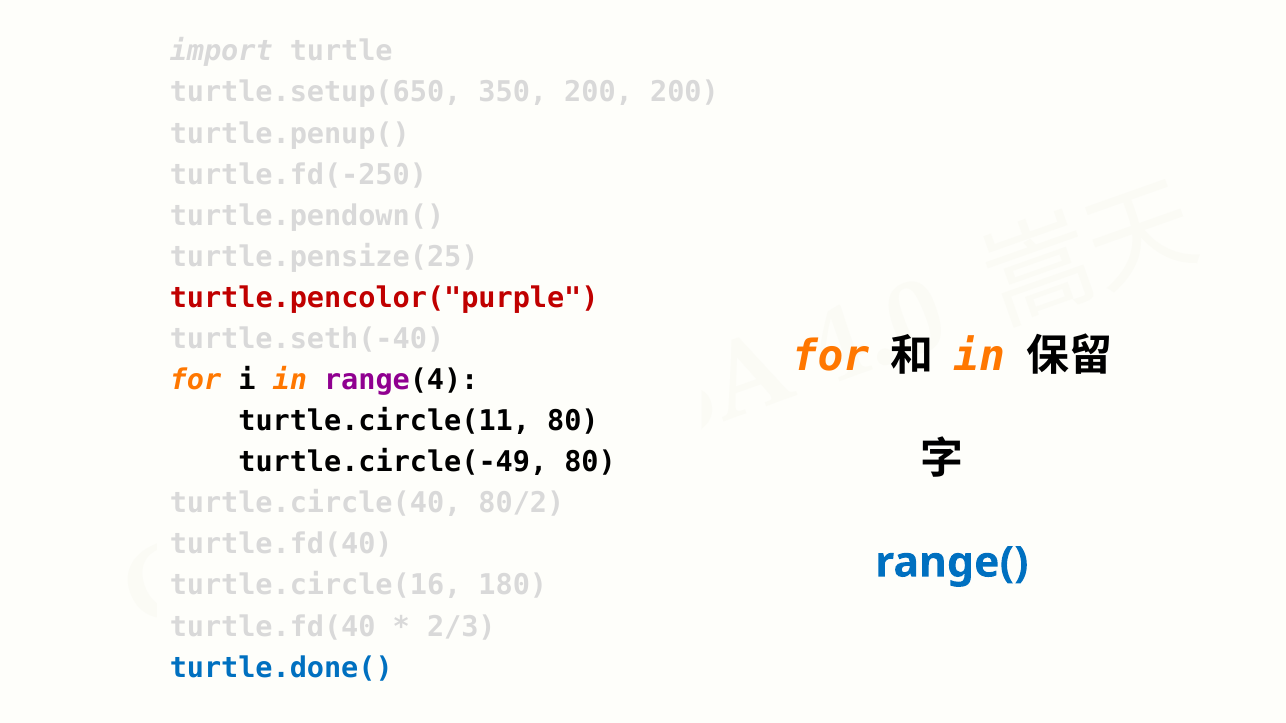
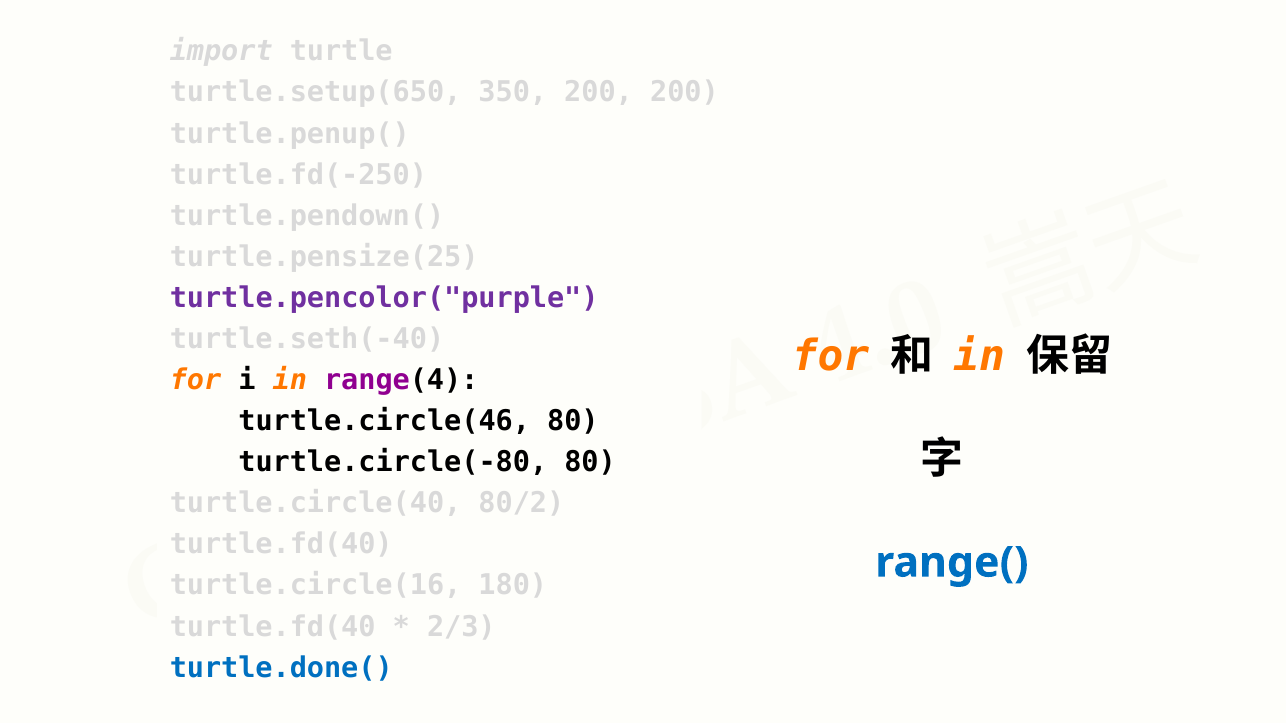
turtle.pencolor("purple colour: red -> purple (384, 298)
turtle.circle(11: turtle.circle(11 -> turtle.circle(46 (384, 421)
turtle.circle(-49: turtle.circle(-49 -> turtle.circle(-80 (393, 463)
